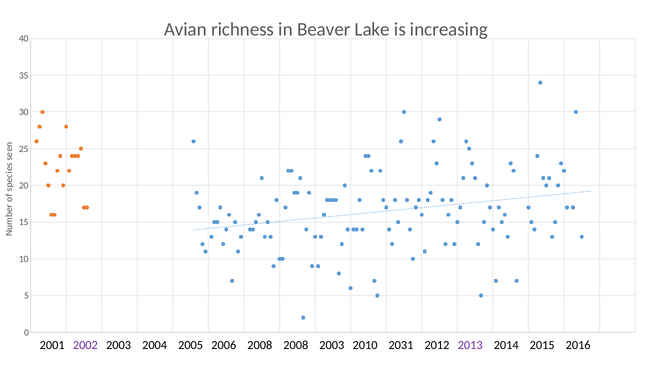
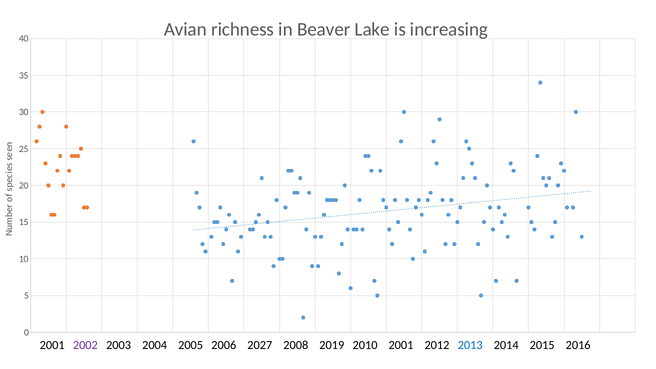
2006 2008: 2008 -> 2027 (260, 345)
2008 2003: 2003 -> 2019 (332, 345)
2010 2031: 2031 -> 2001 (401, 345)
2013 colour: purple -> blue (470, 345)
